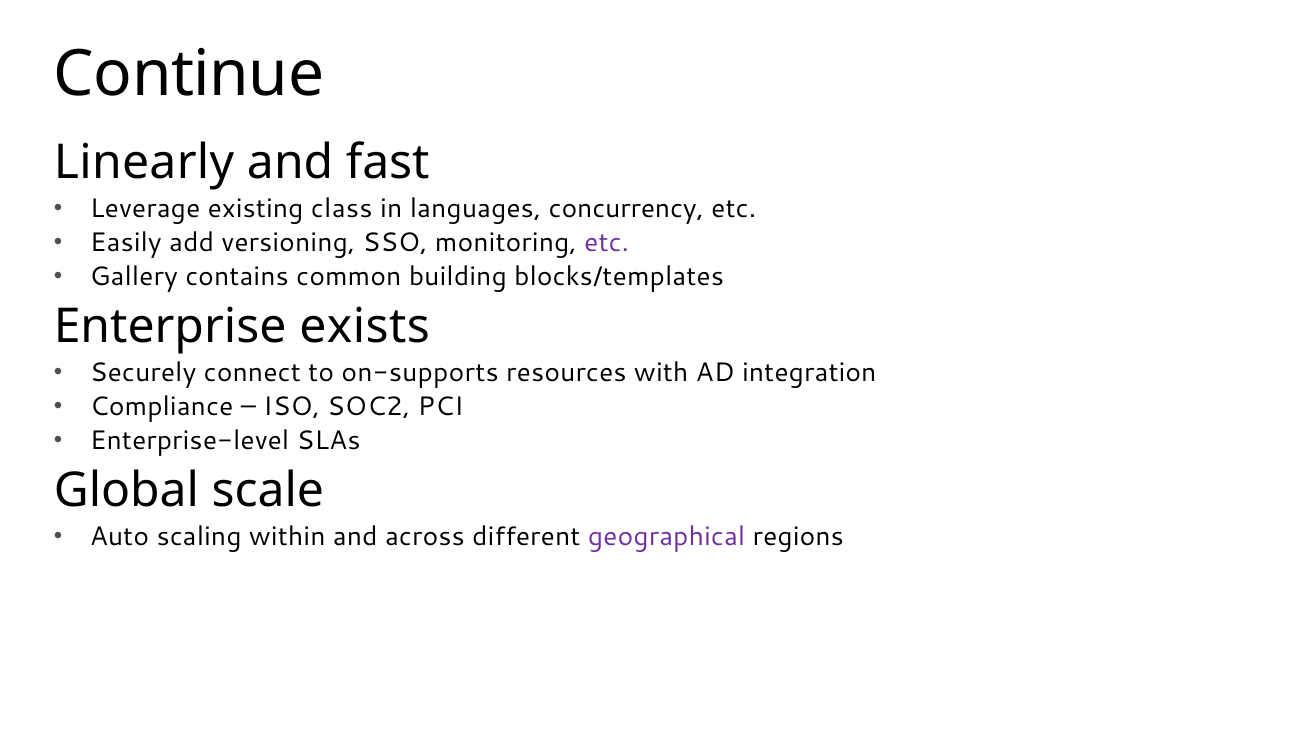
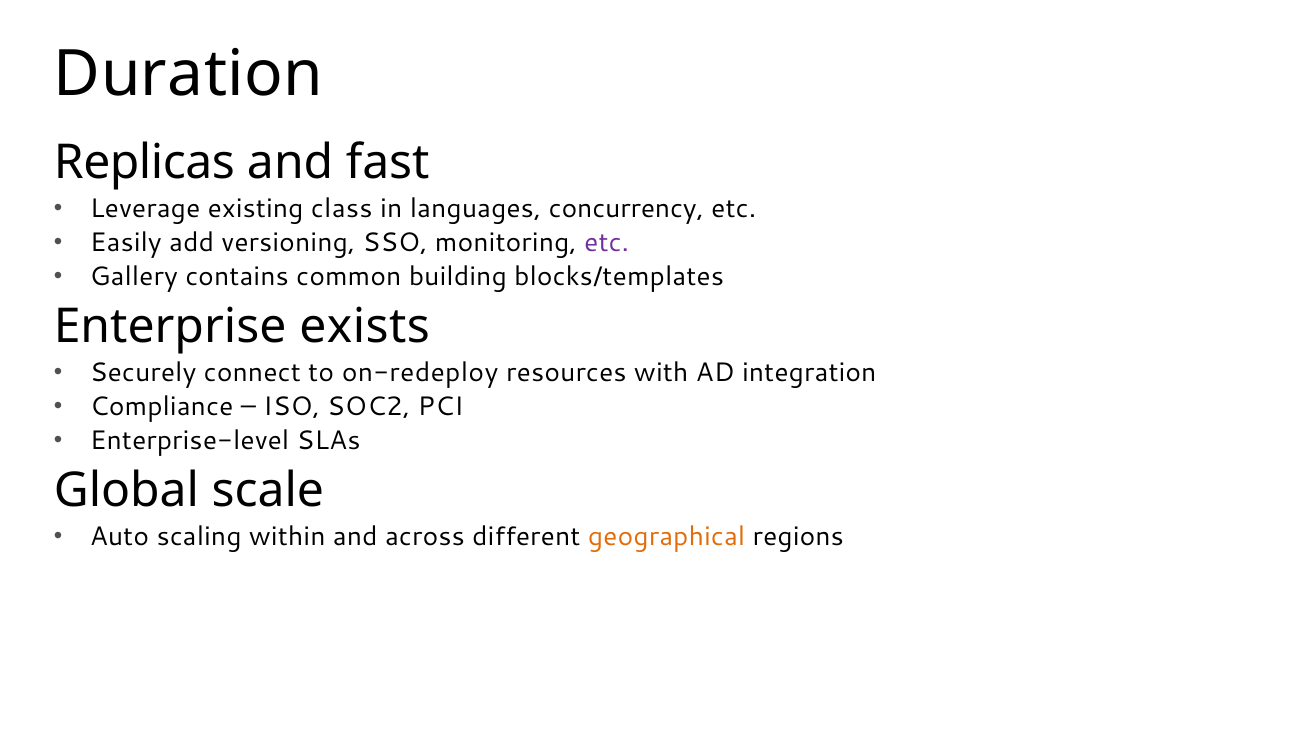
Continue: Continue -> Duration (189, 75)
Linearly: Linearly -> Replicas (144, 163)
on-supports: on-supports -> on-redeploy (420, 373)
geographical colour: purple -> orange (667, 537)
